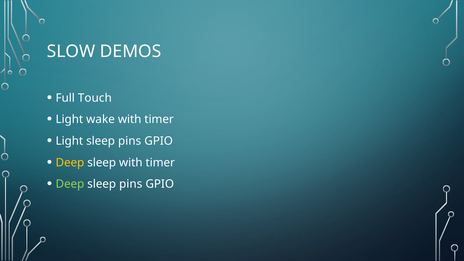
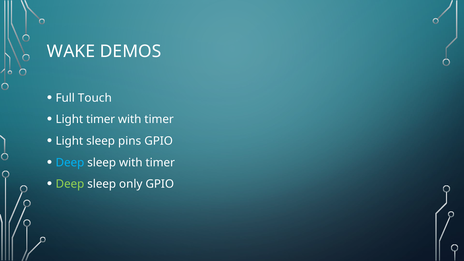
SLOW: SLOW -> WAKE (71, 52)
Light wake: wake -> timer (101, 119)
Deep colour: yellow -> light blue (70, 163)
pins: pins -> only (131, 184)
